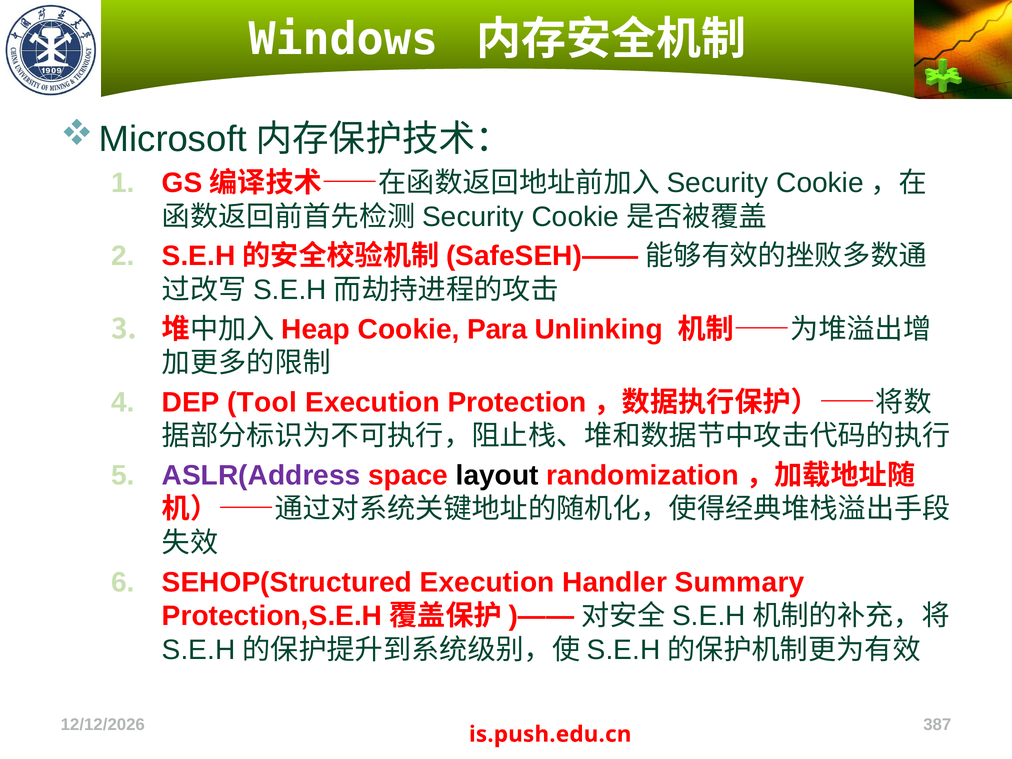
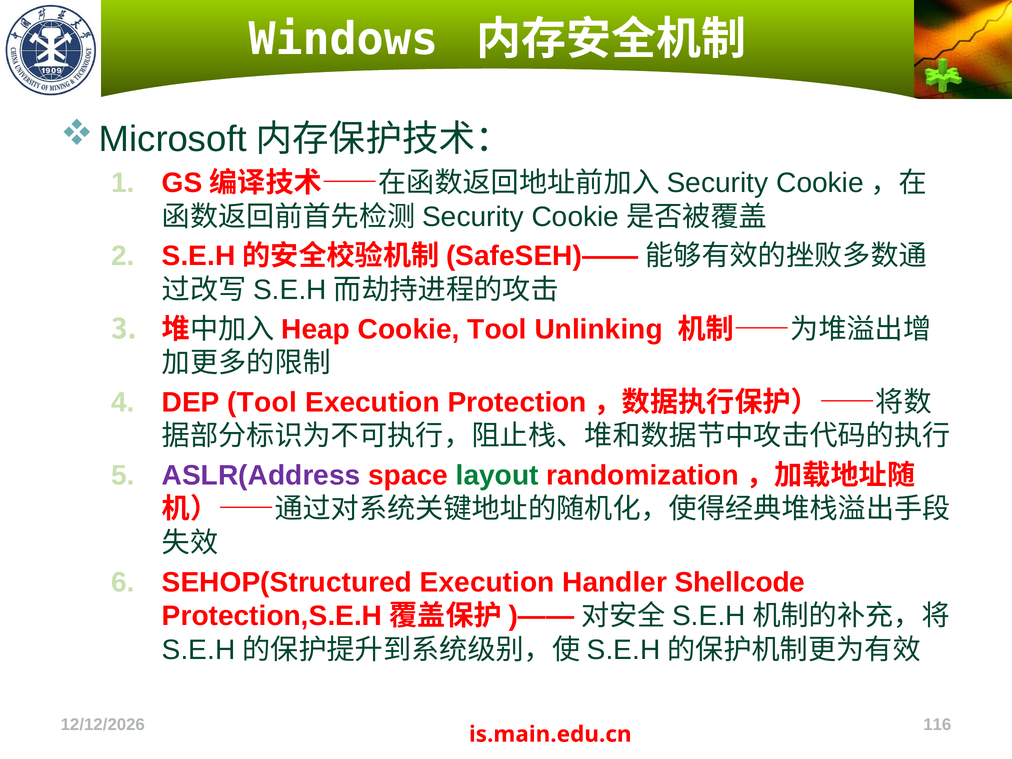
Cookie Para: Para -> Tool (497, 329)
layout colour: black -> green (497, 475)
Summary: Summary -> Shellcode (740, 582)
387: 387 -> 116 (937, 725)
is.push.edu.cn: is.push.edu.cn -> is.main.edu.cn (550, 734)
